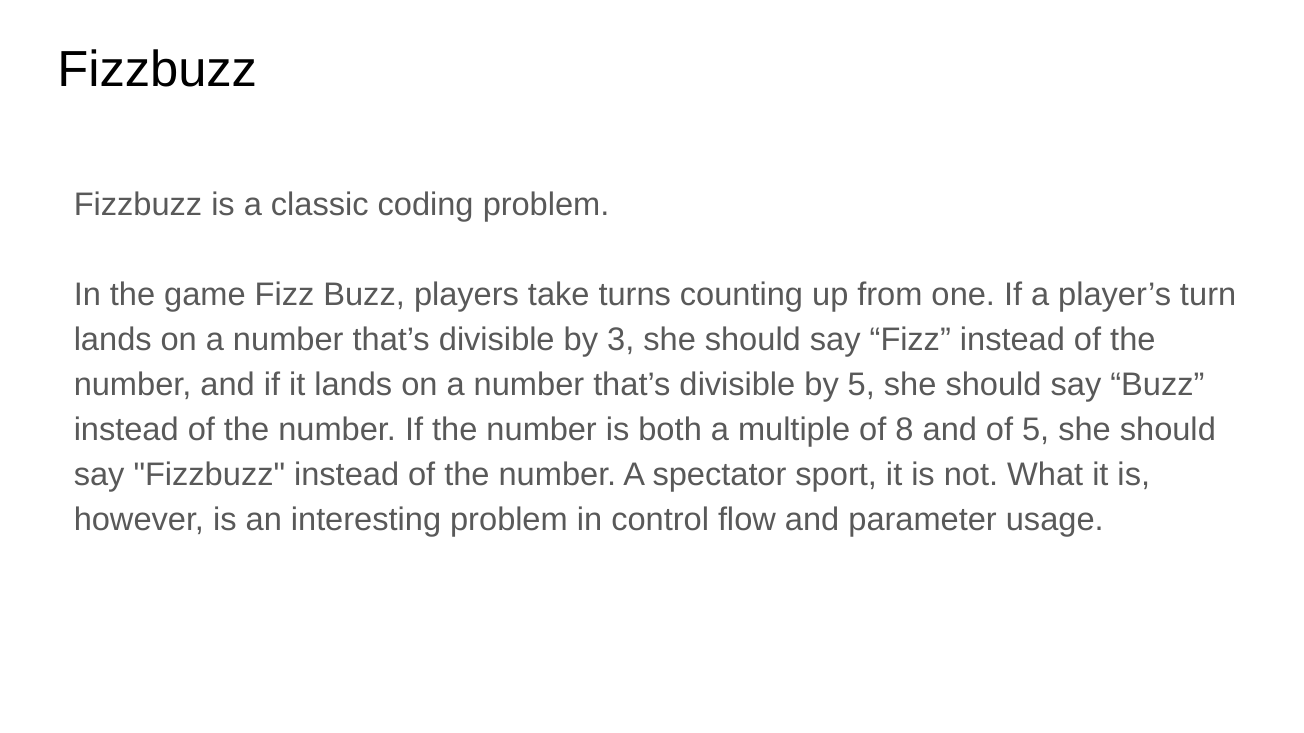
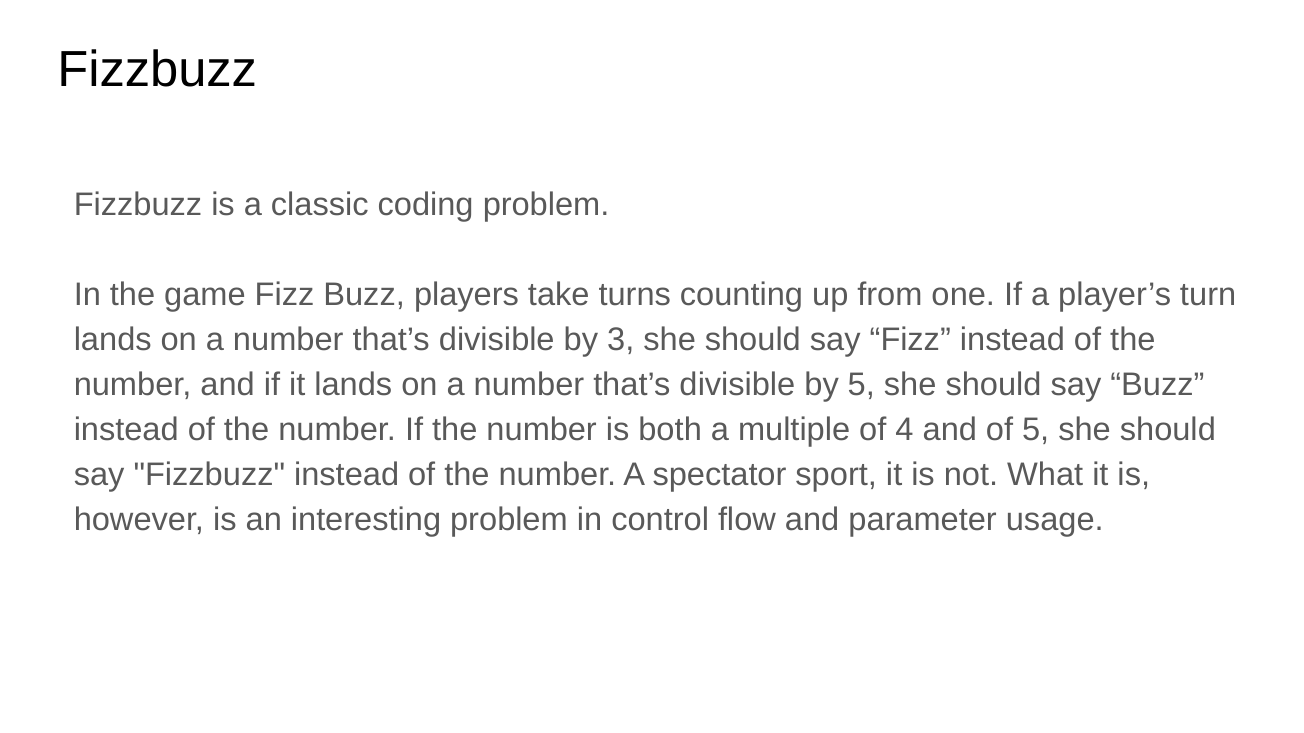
8: 8 -> 4 (904, 430)
